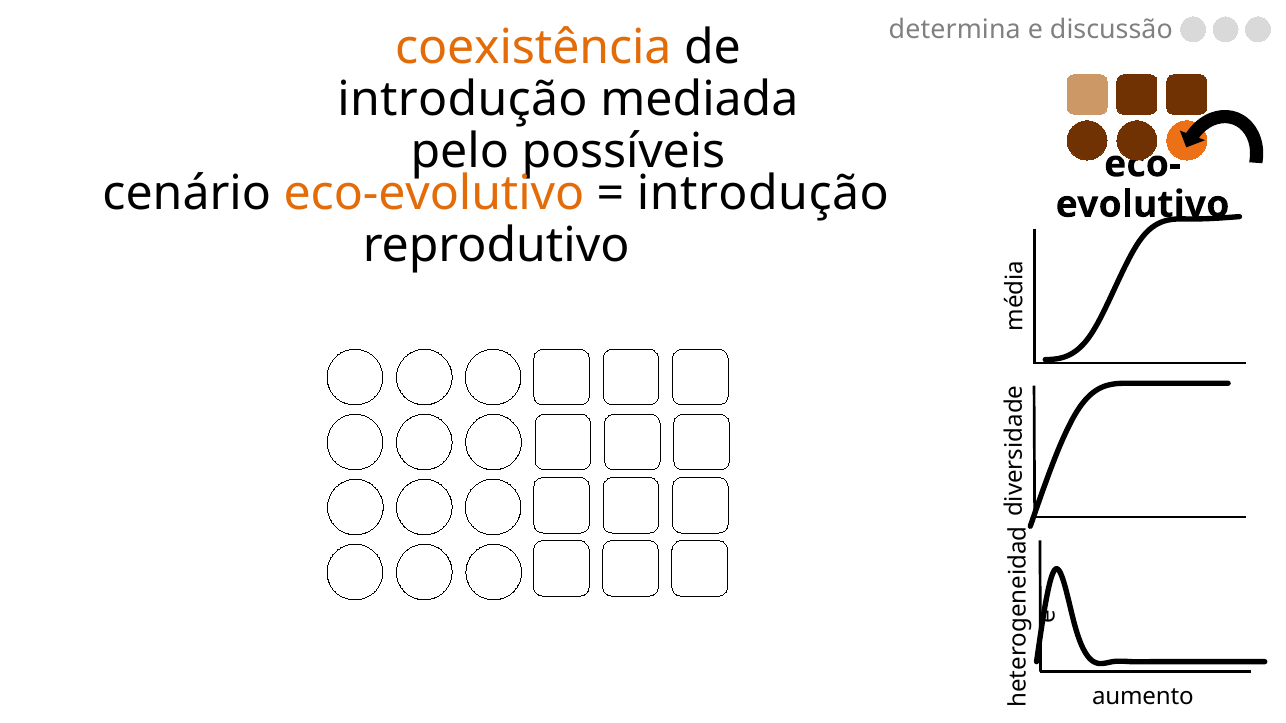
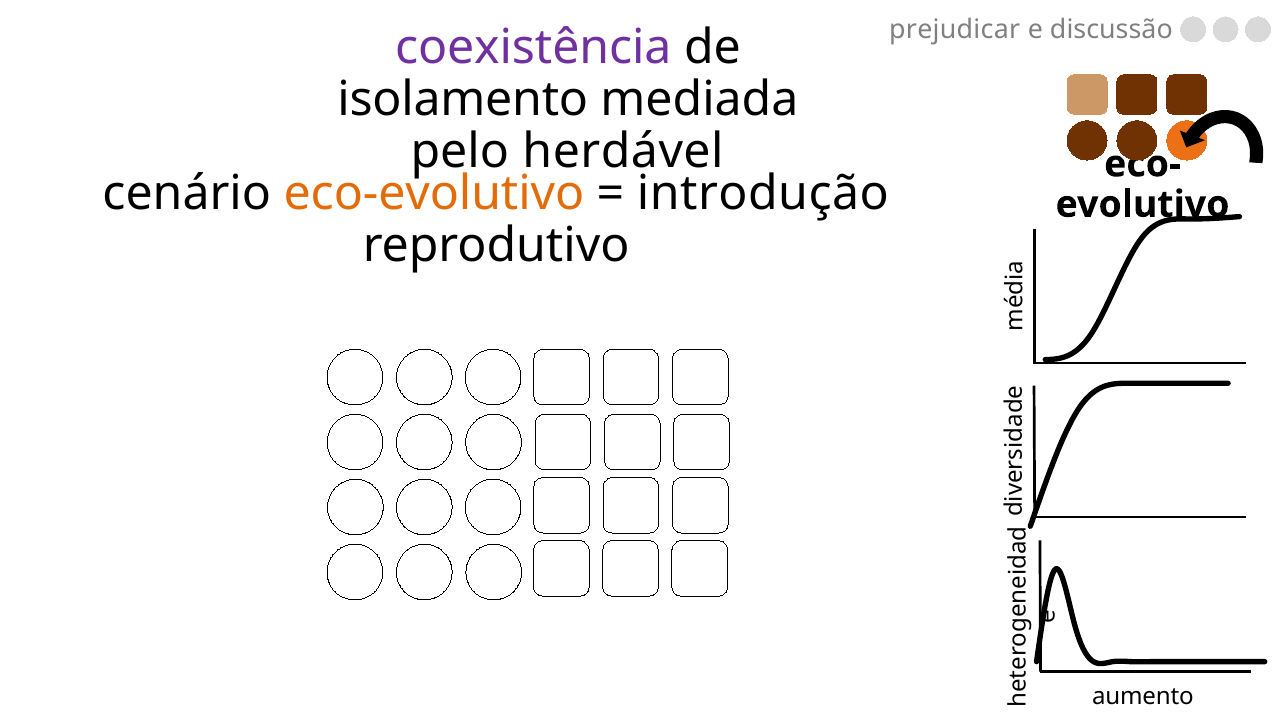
determina: determina -> prejudicar (955, 30)
coexistência colour: orange -> purple (533, 47)
introdução: introdução -> isolamento (463, 100)
possíveis: possíveis -> herdável (623, 152)
